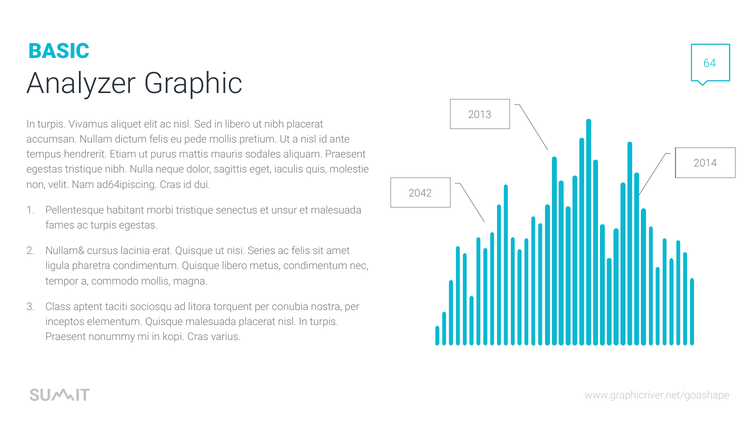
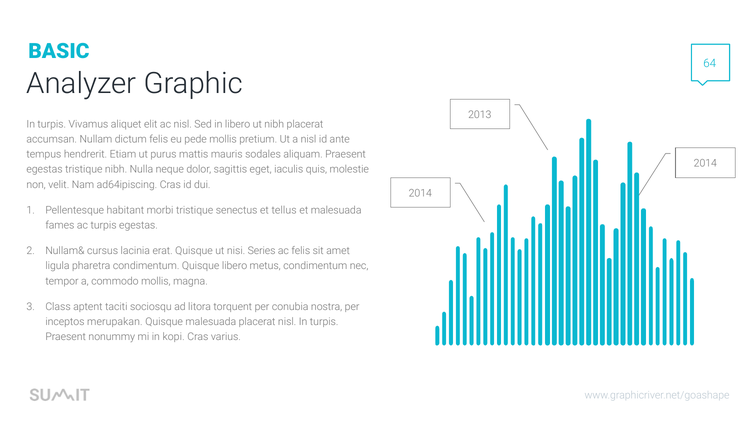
2042: 2042 -> 2014 (420, 193)
unsur: unsur -> tellus (284, 210)
elementum: elementum -> merupakan (115, 322)
